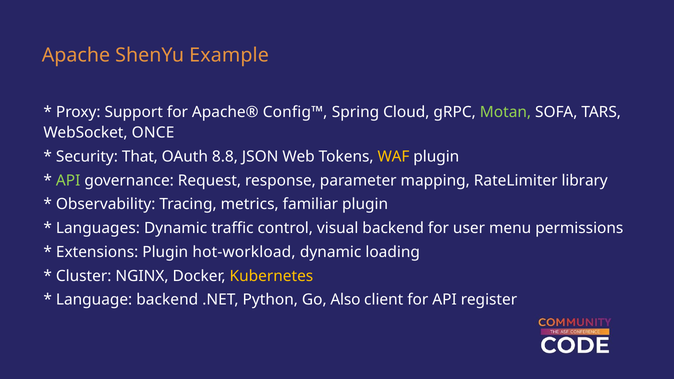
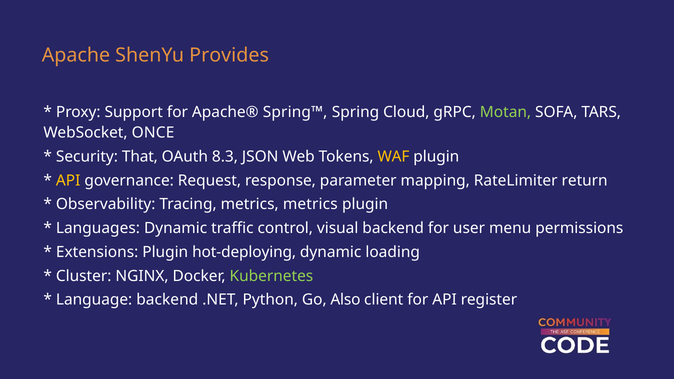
Example: Example -> Provides (229, 55)
Config™: Config™ -> Spring™ (295, 112)
8.8: 8.8 -> 8.3 (225, 157)
API colour: light green -> yellow (68, 181)
library: library -> return (585, 181)
metrics familiar: familiar -> metrics (310, 204)
hot-workload: hot-workload -> hot-deploying (244, 252)
Kubernetes colour: yellow -> light green (271, 276)
